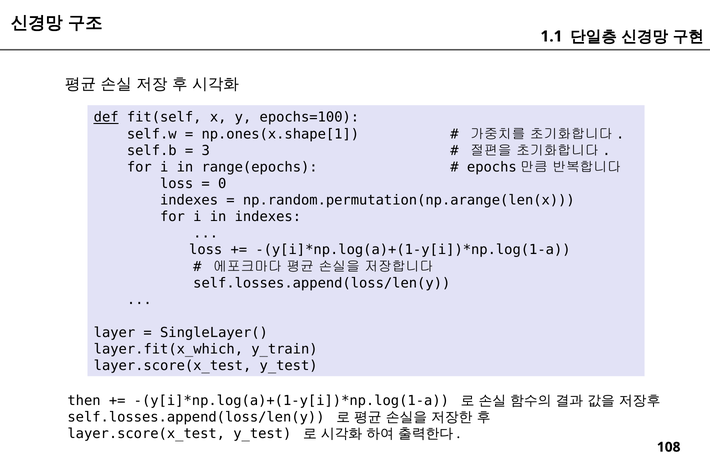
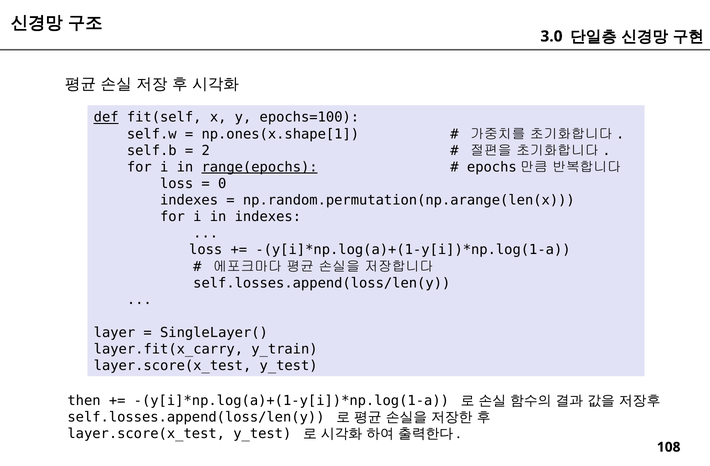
1.1: 1.1 -> 3.0 (551, 36)
3: 3 -> 2 (206, 151)
range(epochs underline: none -> present (260, 167)
layer.fit(x_which: layer.fit(x_which -> layer.fit(x_carry (168, 350)
